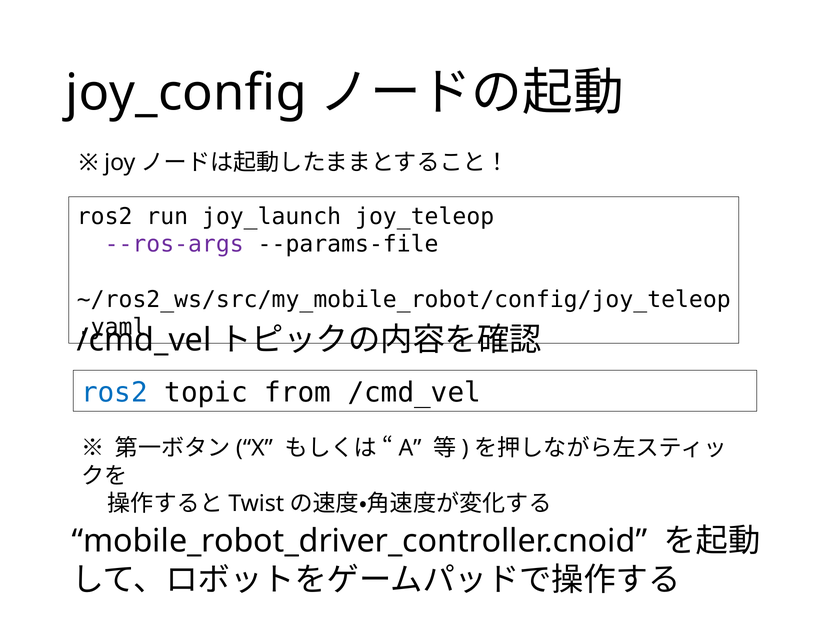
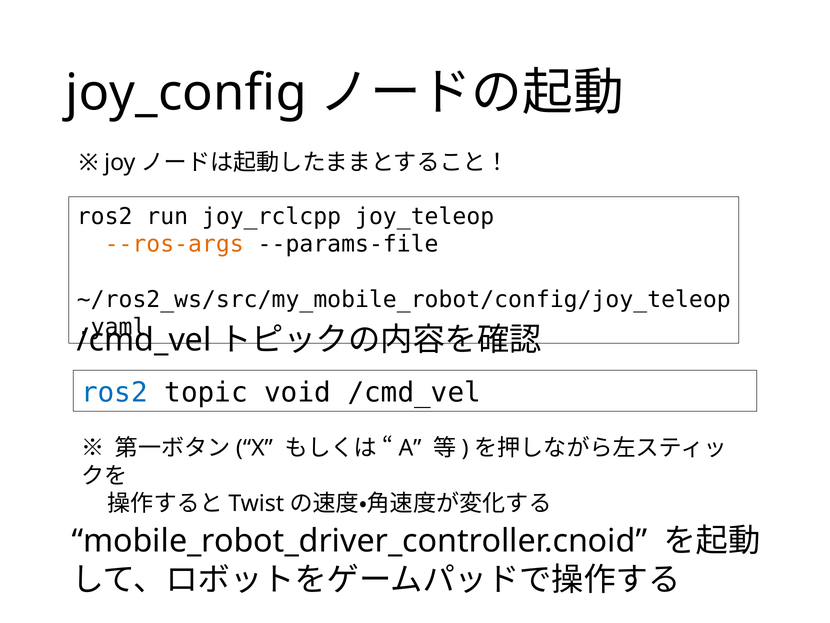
joy_launch: joy_launch -> joy_rclcpp (272, 216)
--ros-args colour: purple -> orange (174, 244)
from: from -> void (298, 392)
